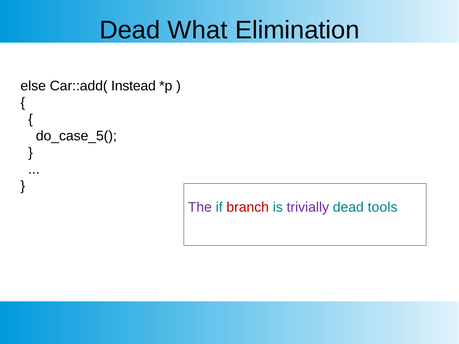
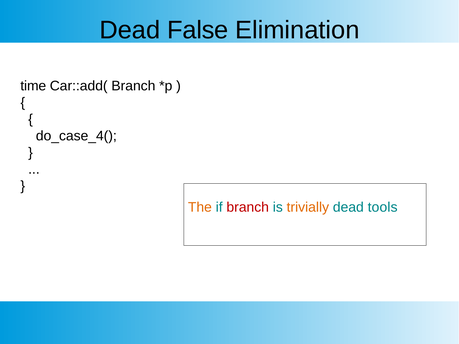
What: What -> False (198, 30)
else: else -> time (33, 86)
Car::add( Instead: Instead -> Branch (133, 86)
do_case_5(: do_case_5( -> do_case_4( (76, 136)
The colour: purple -> orange (200, 207)
trivially colour: purple -> orange (308, 207)
